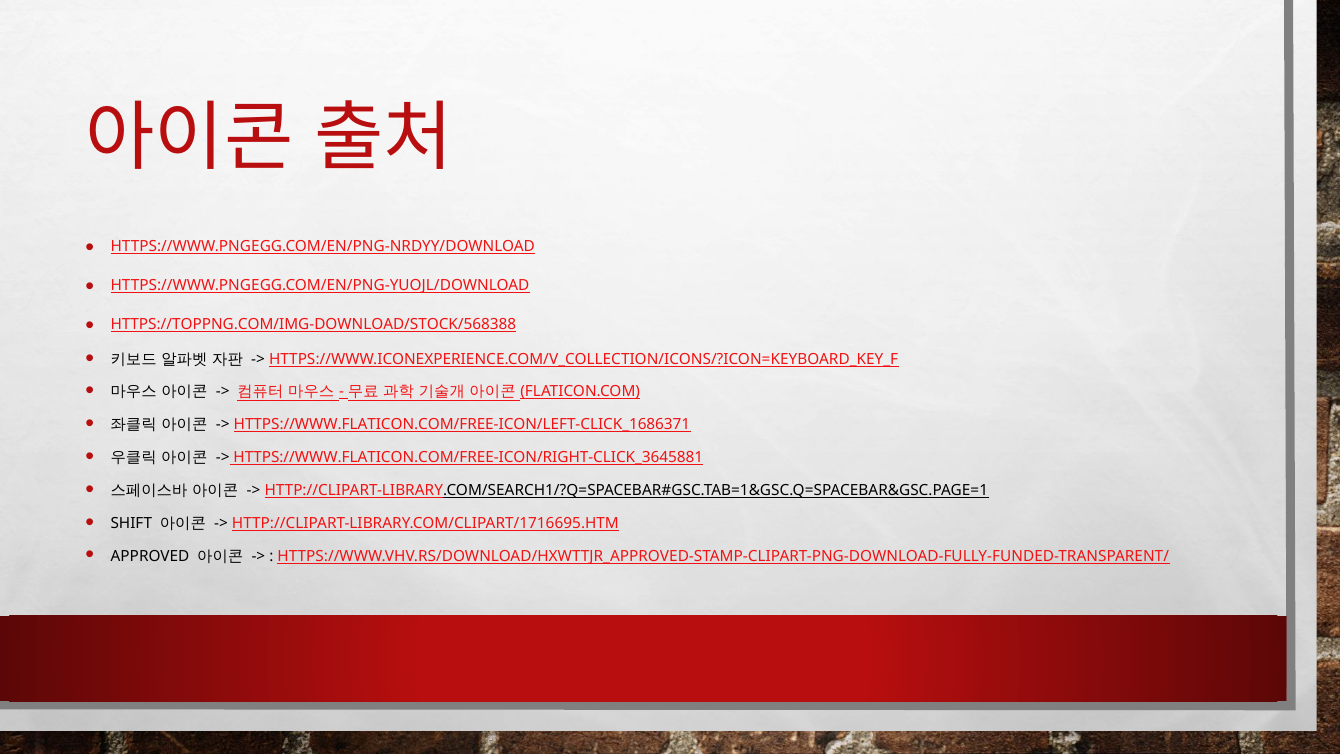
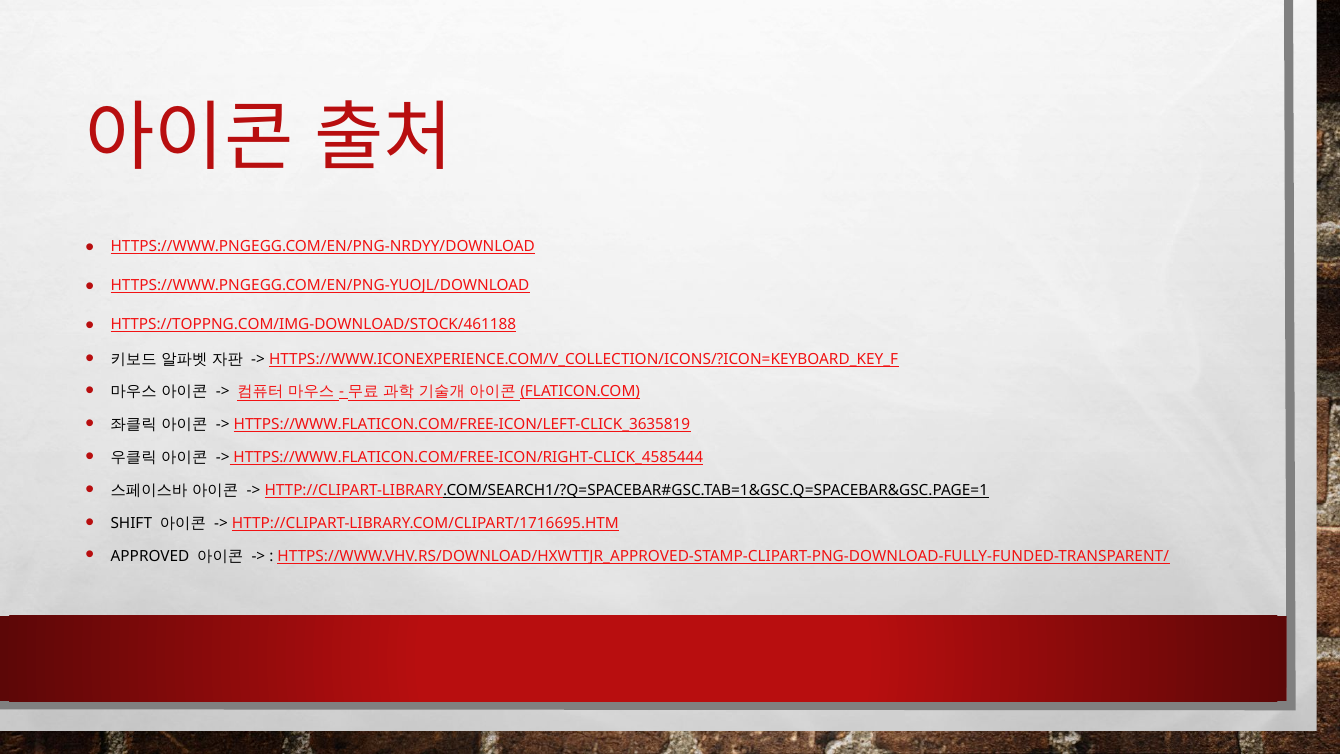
HTTPS://TOPPNG.COM/IMG-DOWNLOAD/STOCK/568388: HTTPS://TOPPNG.COM/IMG-DOWNLOAD/STOCK/568388 -> HTTPS://TOPPNG.COM/IMG-DOWNLOAD/STOCK/461188 (313, 324)
HTTPS://WWW.FLATICON.COM/FREE-ICON/LEFT-CLICK_1686371: HTTPS://WWW.FLATICON.COM/FREE-ICON/LEFT-CLICK_1686371 -> HTTPS://WWW.FLATICON.COM/FREE-ICON/LEFT-CLICK_3635819 (462, 425)
HTTPS://WWW.FLATICON.COM/FREE-ICON/RIGHT-CLICK_3645881: HTTPS://WWW.FLATICON.COM/FREE-ICON/RIGHT-CLICK_3645881 -> HTTPS://WWW.FLATICON.COM/FREE-ICON/RIGHT-CLICK_4585444 (468, 457)
